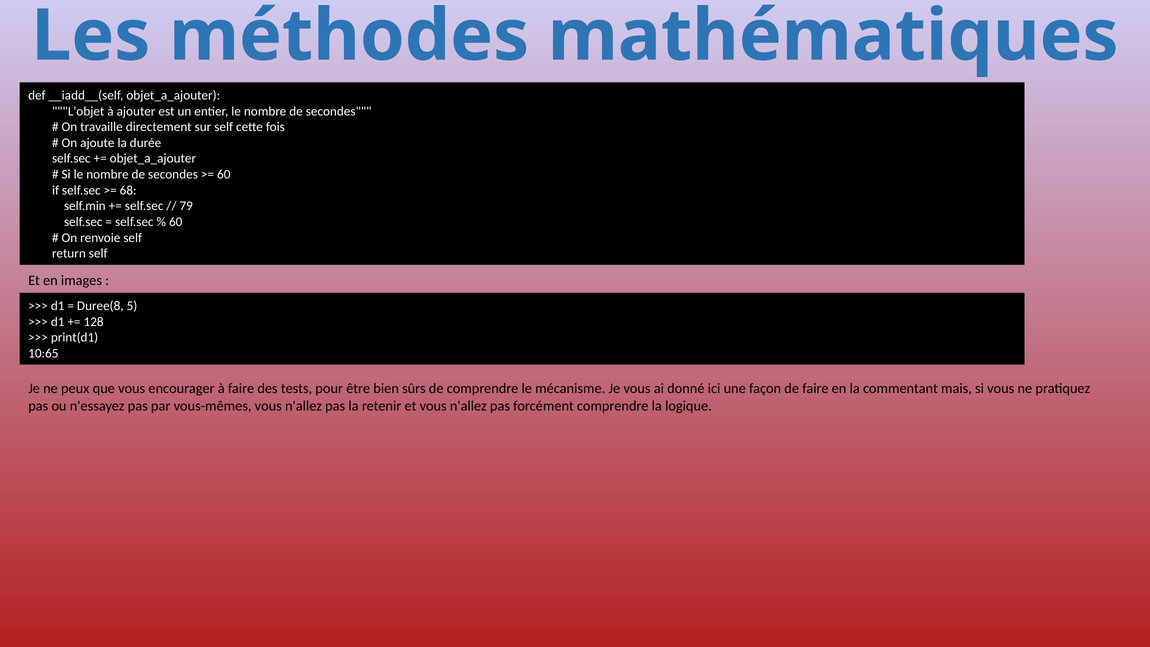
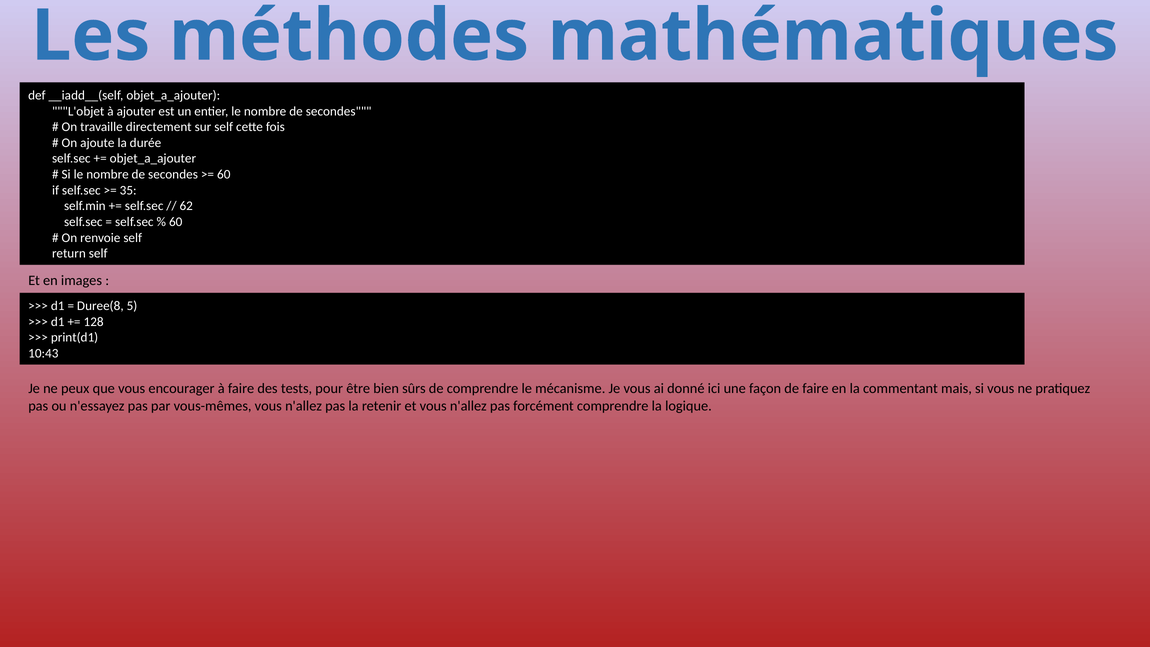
68: 68 -> 35 (128, 190)
79: 79 -> 62 (186, 206)
10:65: 10:65 -> 10:43 (43, 353)
